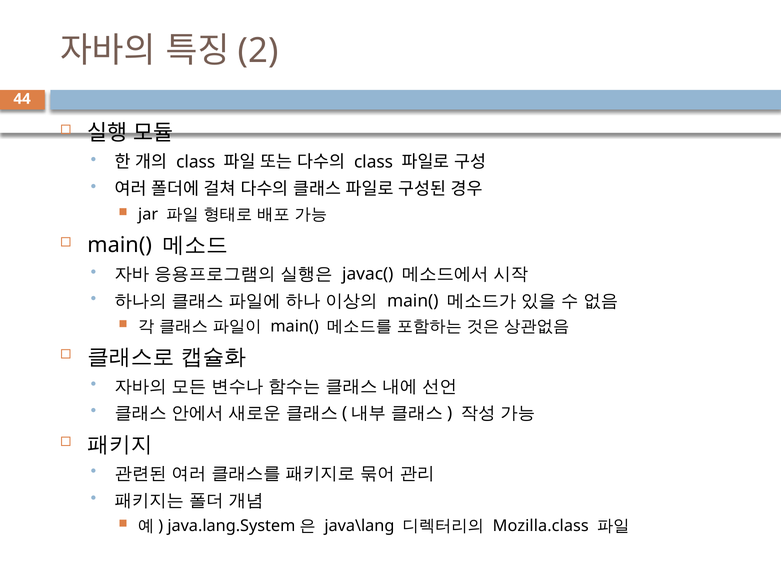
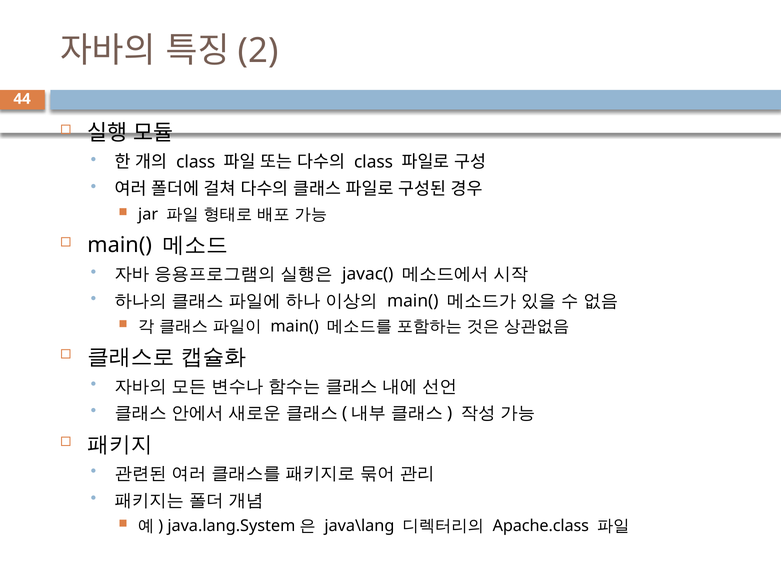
Mozilla.class: Mozilla.class -> Apache.class (541, 526)
